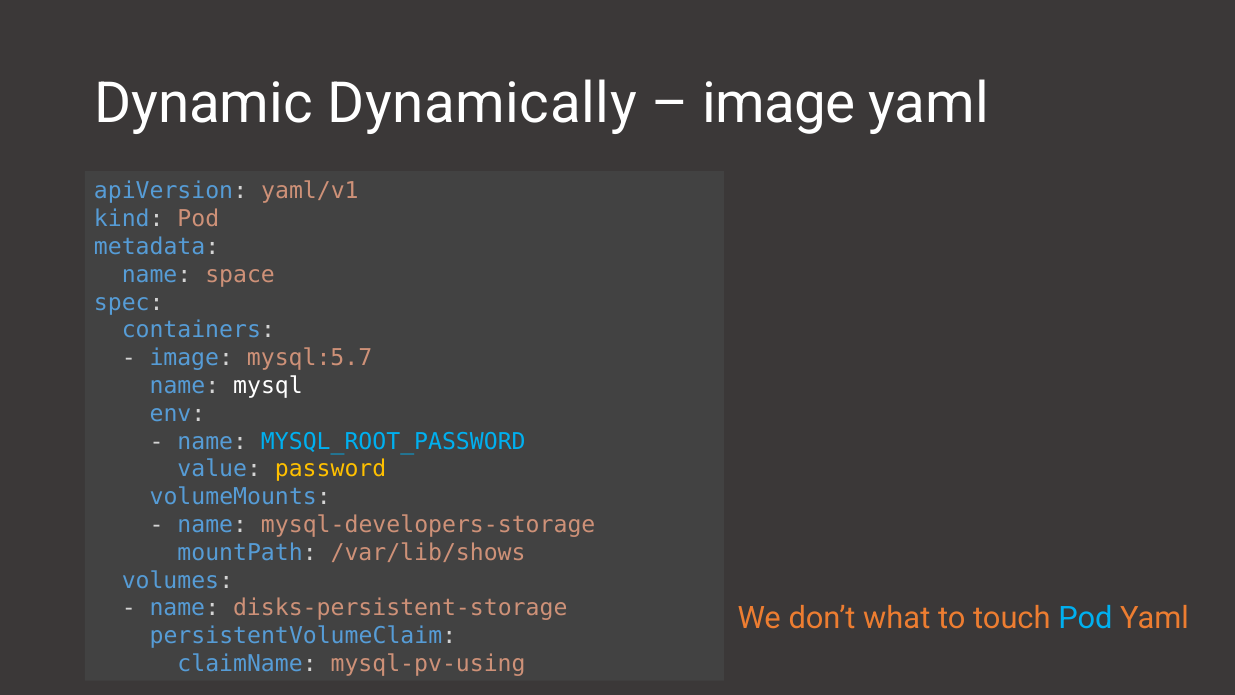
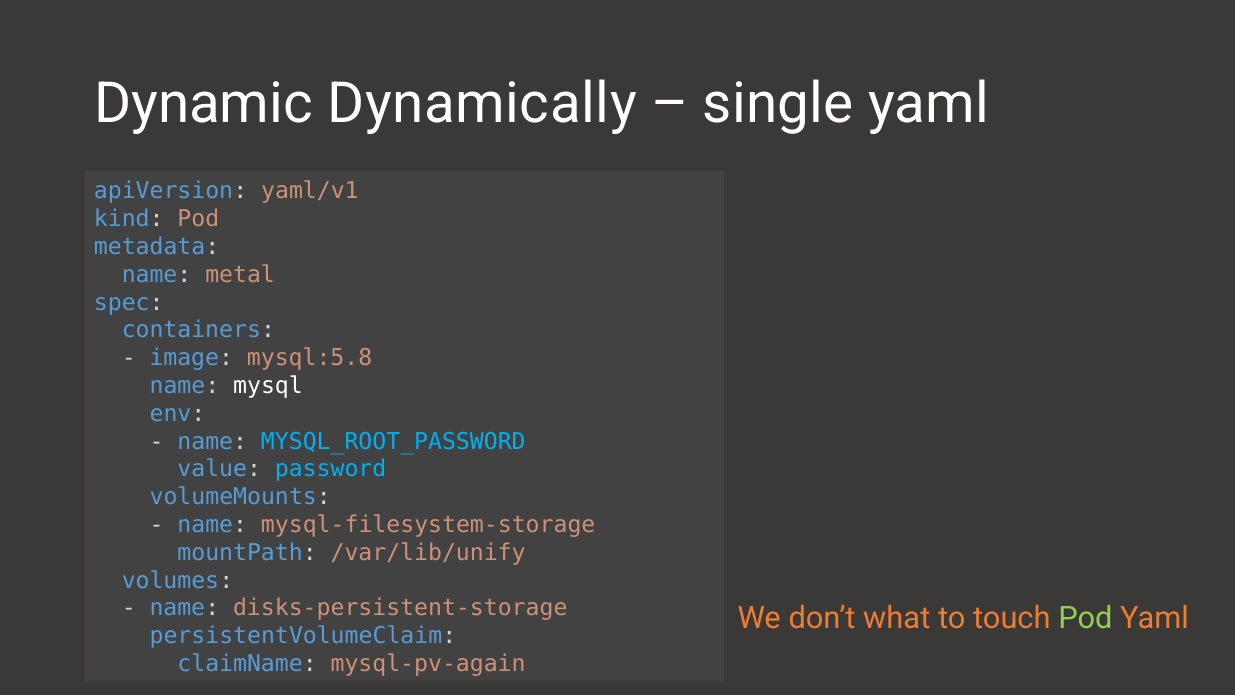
image: image -> single (778, 104)
space: space -> metal (240, 275)
mysql:5.7: mysql:5.7 -> mysql:5.8 (310, 358)
password colour: yellow -> light blue (331, 469)
mysql-developers-storage: mysql-developers-storage -> mysql-filesystem-storage (428, 525)
/var/lib/shows: /var/lib/shows -> /var/lib/unify (428, 552)
Pod colour: light blue -> light green (1085, 618)
mysql-pv-using: mysql-pv-using -> mysql-pv-again (428, 664)
